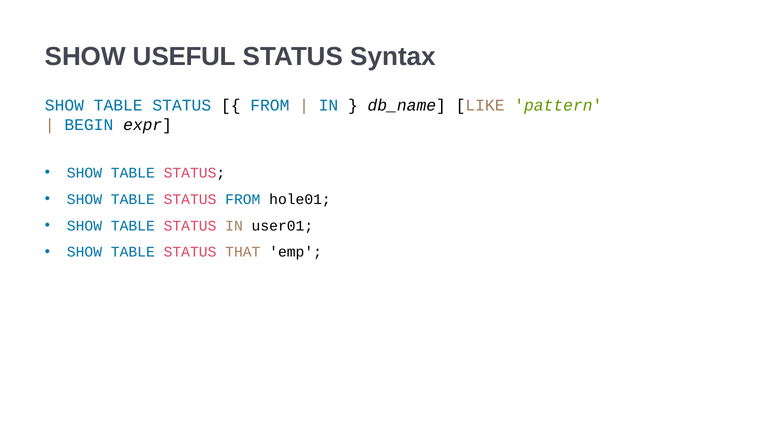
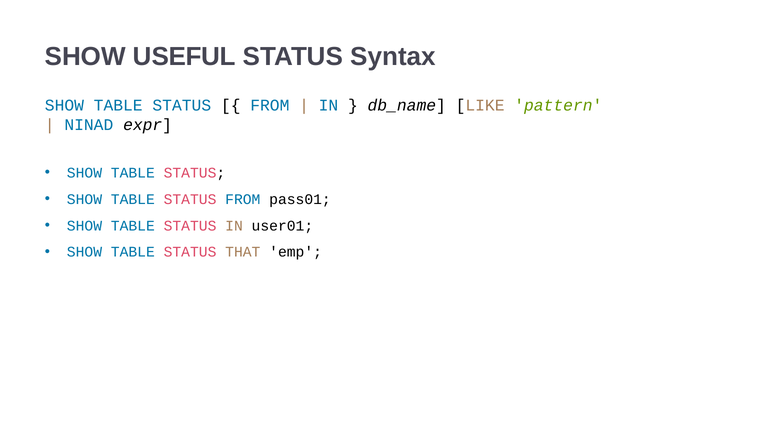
BEGIN: BEGIN -> NINAD (89, 125)
hole01: hole01 -> pass01 (300, 199)
